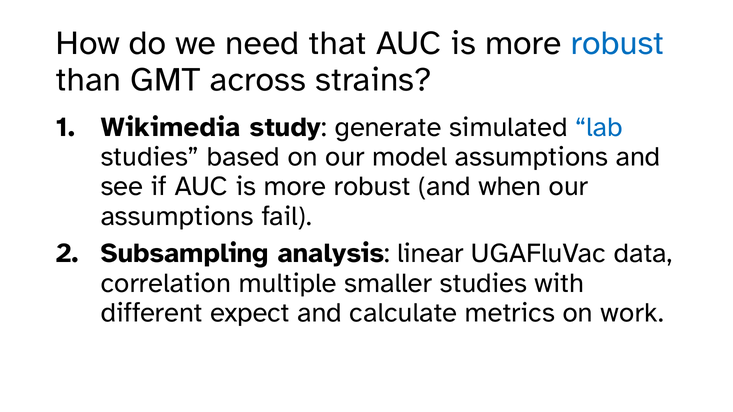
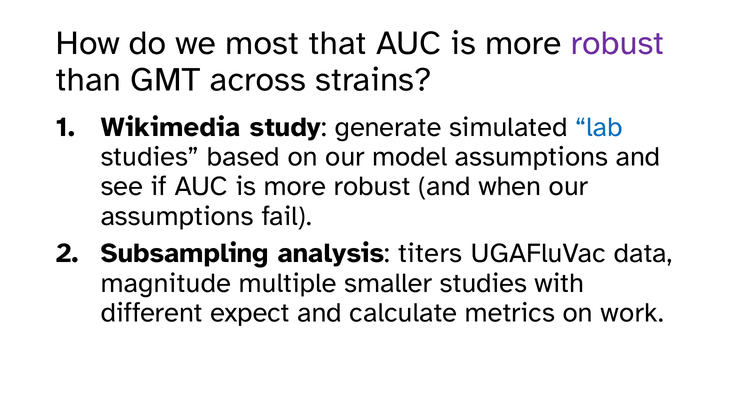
need: need -> most (262, 43)
robust colour: blue -> purple (618, 43)
linear: linear -> titers (430, 254)
correlation: correlation -> magnitude (166, 283)
